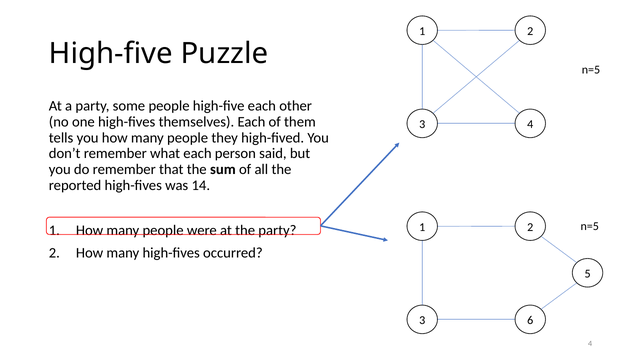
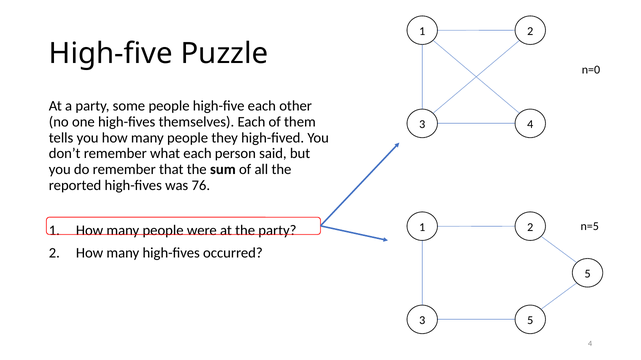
n=5: n=5 -> n=0 (591, 70)
14: 14 -> 76 (201, 186)
3 6: 6 -> 5 (530, 321)
